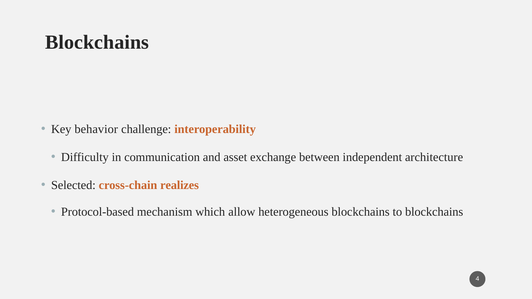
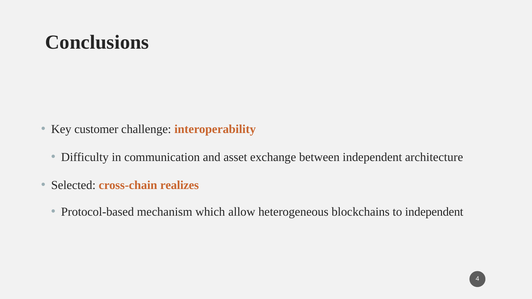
Blockchains: Blockchains -> Conclusions (97, 42)
behavior: behavior -> customer (96, 129)
to blockchains: blockchains -> independent (434, 212)
